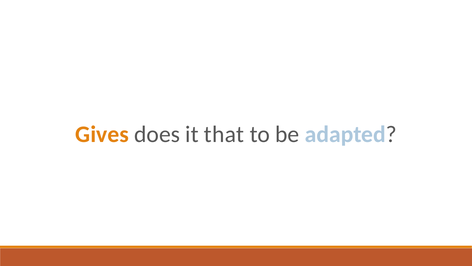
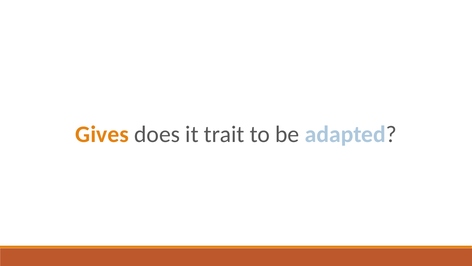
that: that -> trait (224, 134)
